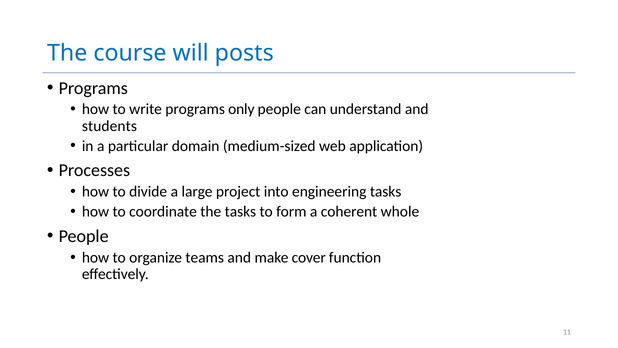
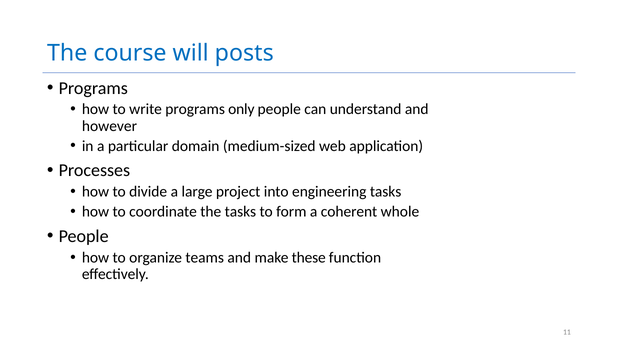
students: students -> however (109, 126)
cover: cover -> these (309, 257)
